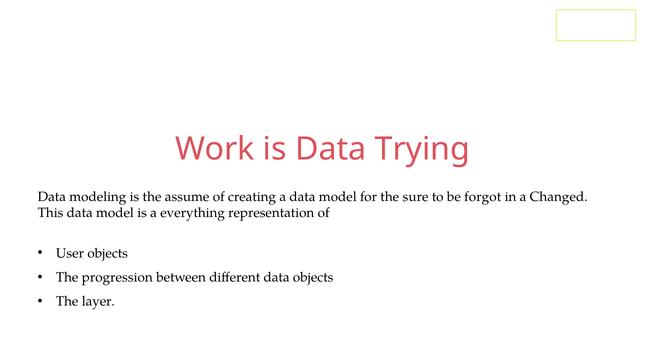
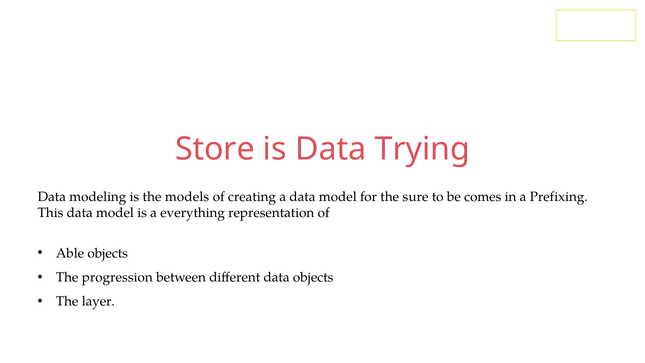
Work: Work -> Store (215, 149)
assume: assume -> models (187, 197)
forgot: forgot -> comes (483, 197)
Changed: Changed -> Prefixing (559, 197)
User: User -> Able (70, 253)
